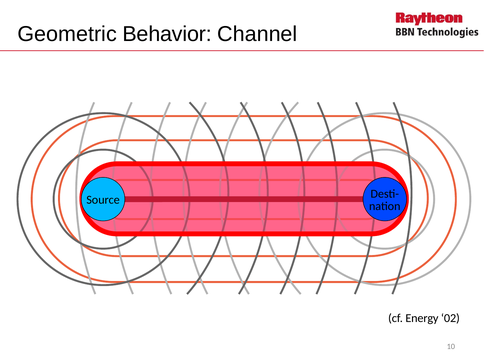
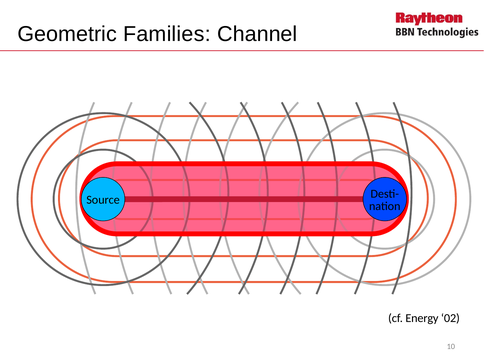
Behavior: Behavior -> Families (167, 34)
